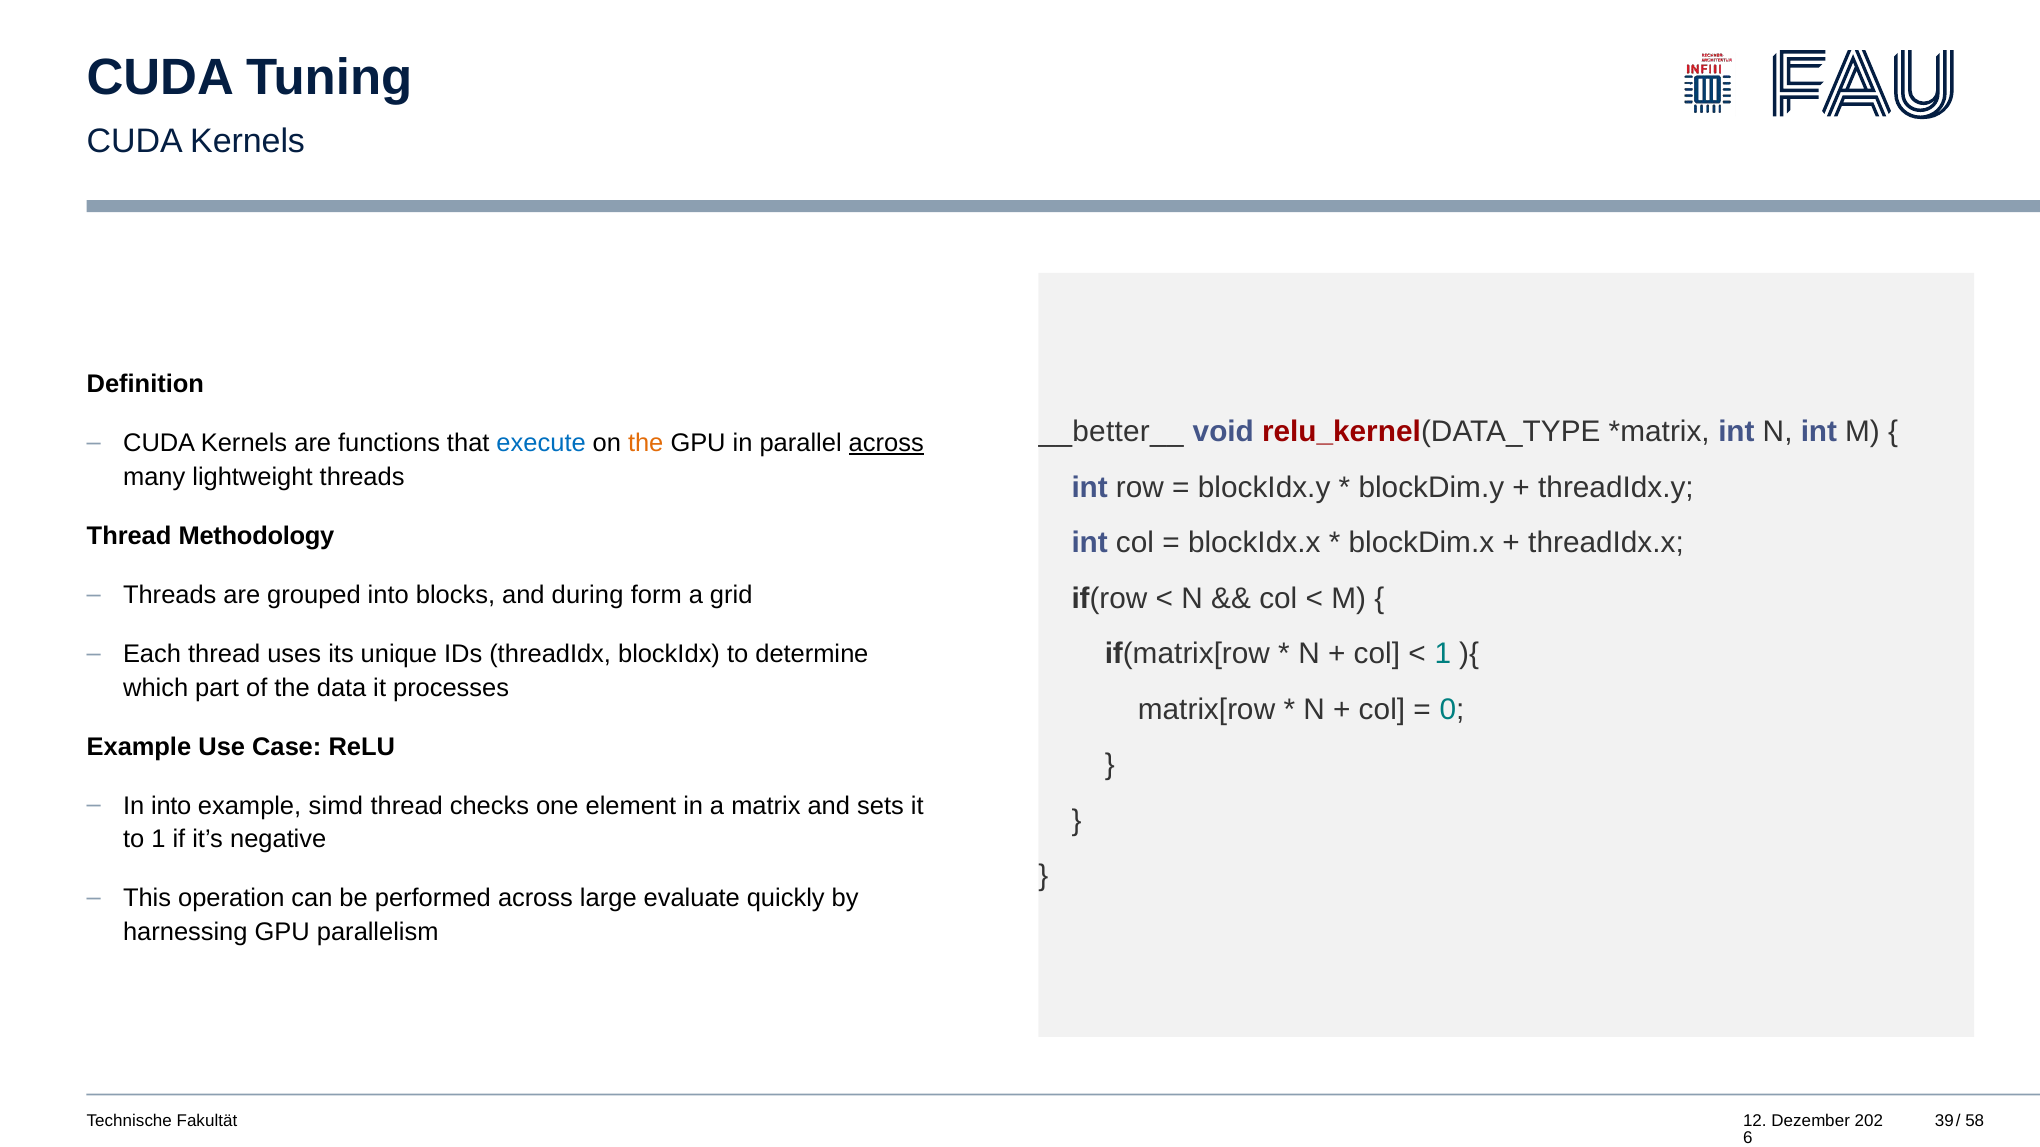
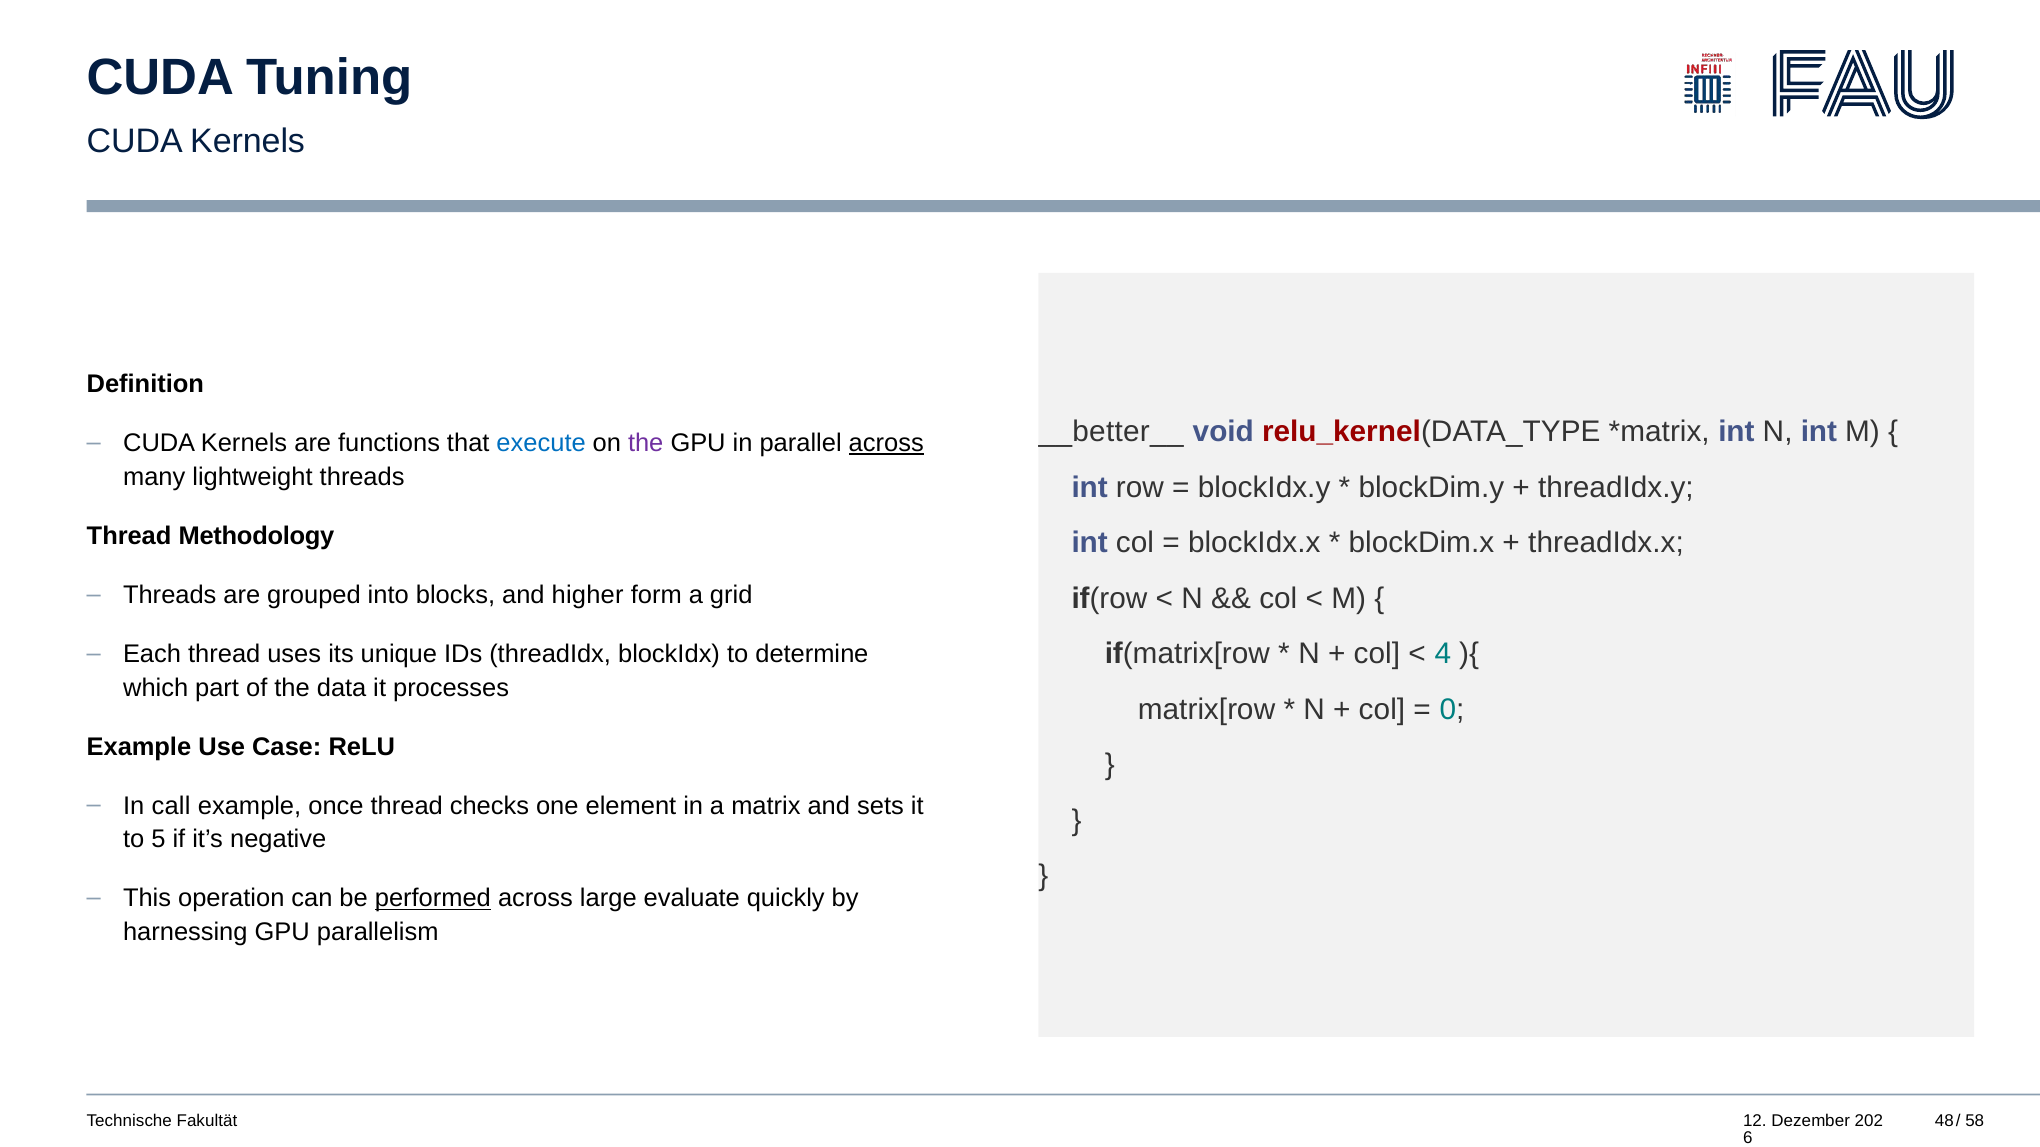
the colour: orange -> purple (646, 443)
during: during -> higher (588, 595)
1: 1 -> 4 (1443, 654)
In into: into -> call (171, 806)
simd: simd -> once (336, 806)
to 1: 1 -> 5 (158, 840)
performed underline: none -> present (433, 899)
39: 39 -> 48 (1944, 1122)
